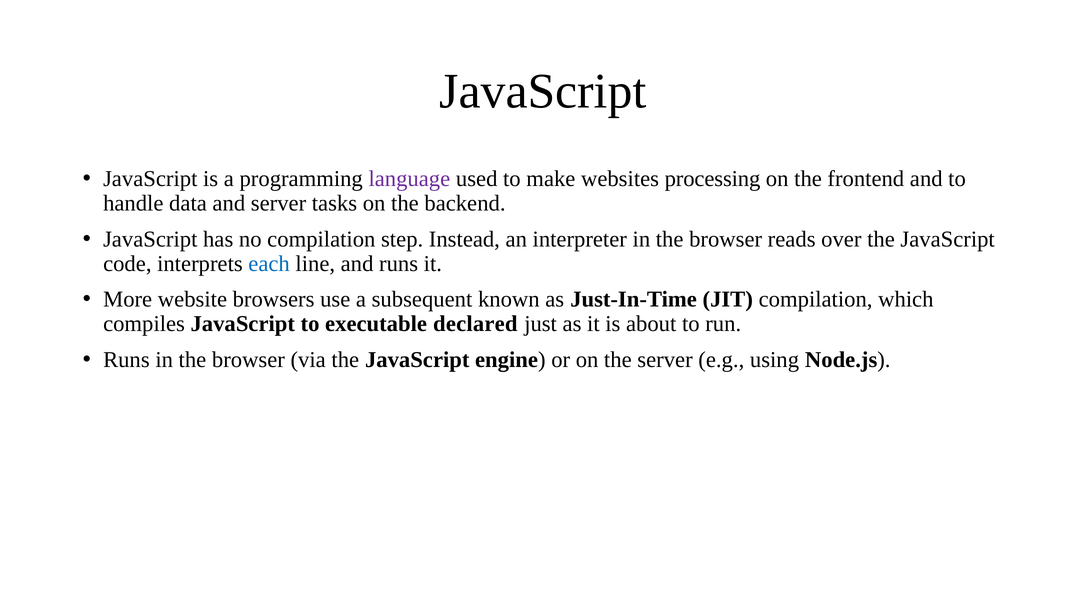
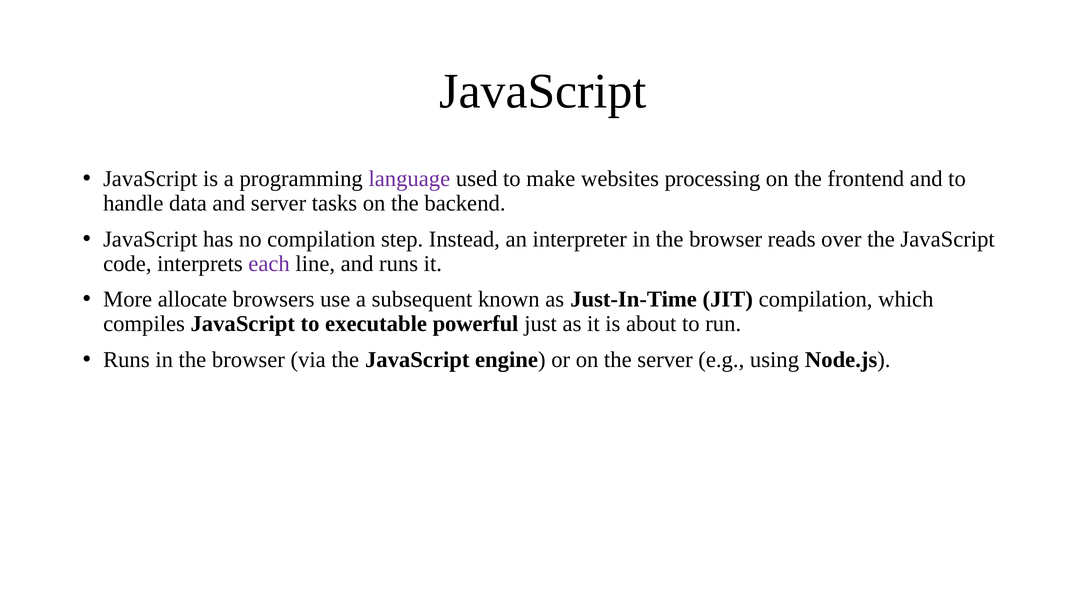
each colour: blue -> purple (269, 264)
website: website -> allocate (193, 299)
declared: declared -> powerful (476, 324)
